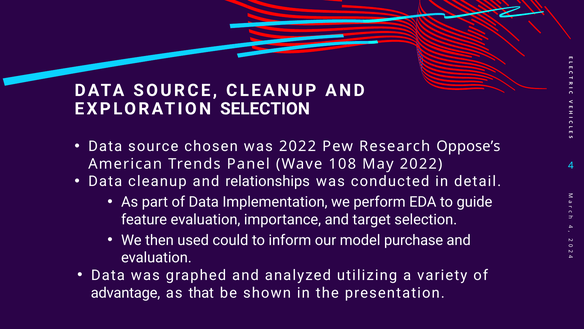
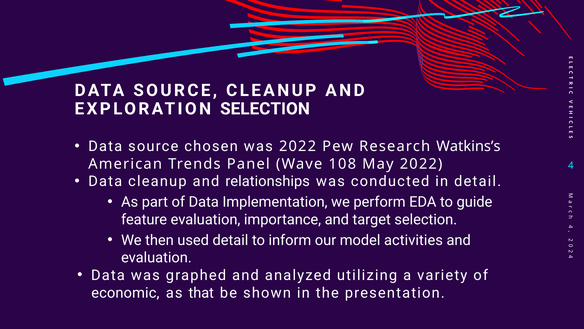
Oppose’s: Oppose’s -> Watkins’s (468, 146)
used could: could -> detail (230, 240)
purchase: purchase -> activities (413, 240)
advantage: advantage -> economic (125, 292)
